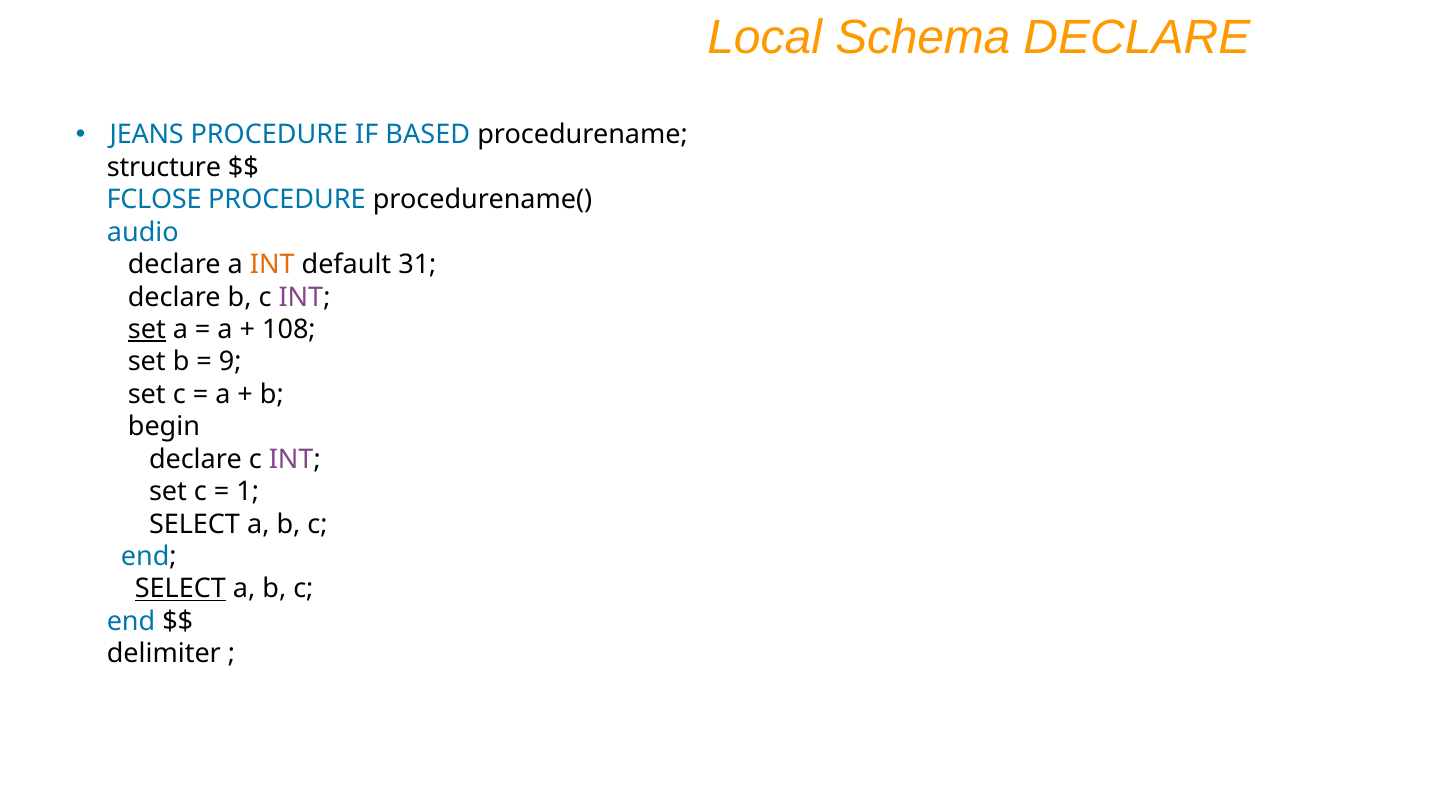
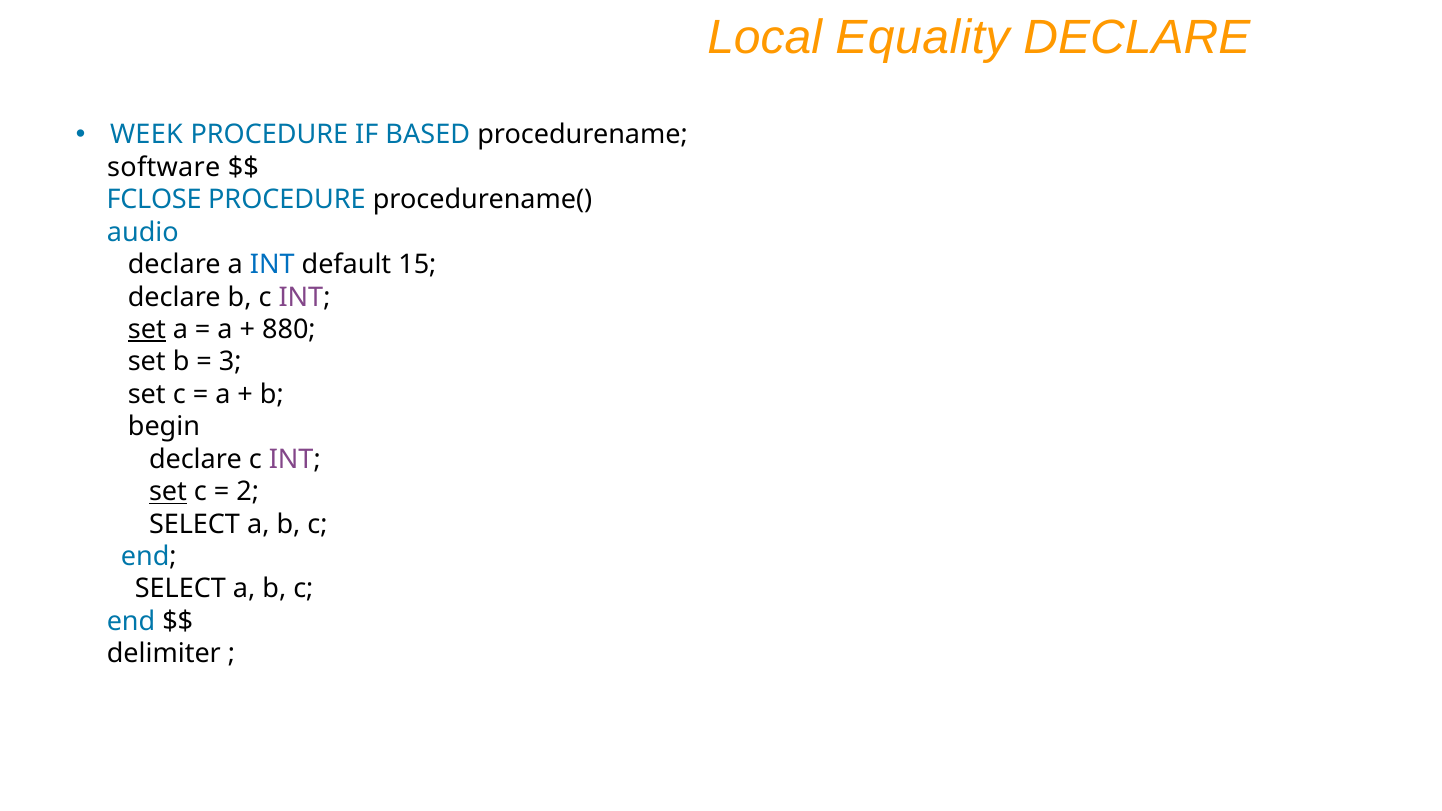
Schema: Schema -> Equality (923, 38)
JEANS: JEANS -> WEEK (146, 135)
structure: structure -> software (164, 167)
INT colour: orange -> blue (272, 265)
31: 31 -> 15 (417, 265)
108: 108 -> 880 (289, 330)
9: 9 -> 3 (230, 362)
set underline: none -> present (168, 492)
1: 1 -> 2 (248, 492)
SELECT underline: present -> none (180, 589)
